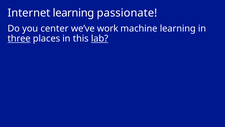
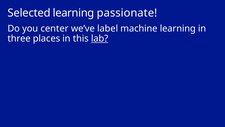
Internet: Internet -> Selected (29, 13)
work: work -> label (108, 29)
three underline: present -> none (19, 38)
